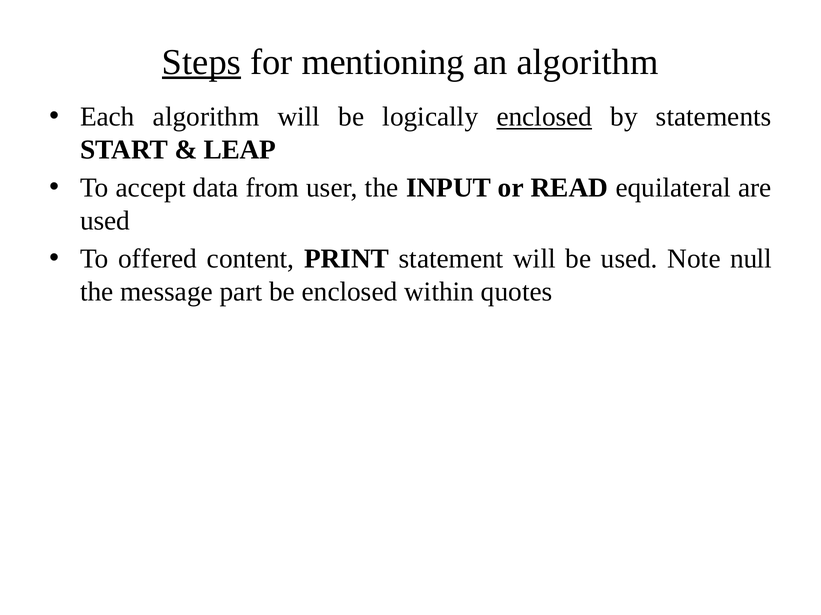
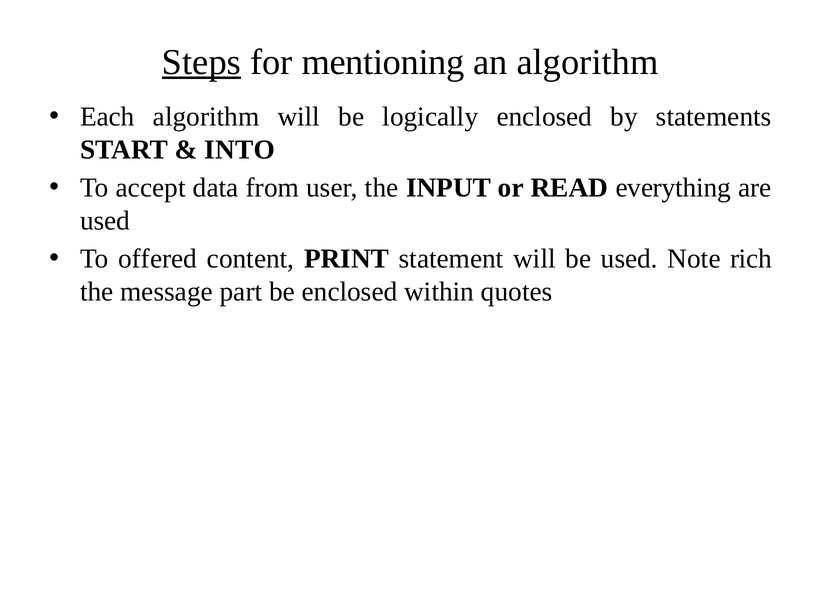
enclosed underline: present -> none (544, 117)
LEAP: LEAP -> INTO (240, 150)
equilateral: equilateral -> everything (673, 188)
null: null -> rich (751, 259)
